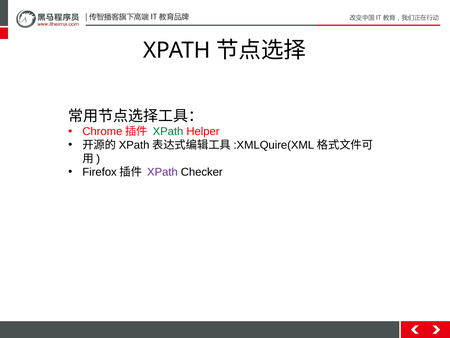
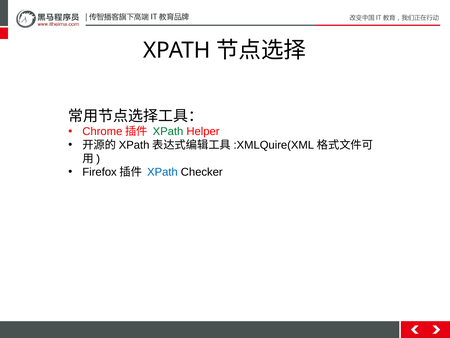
XPath colour: purple -> blue (162, 172)
